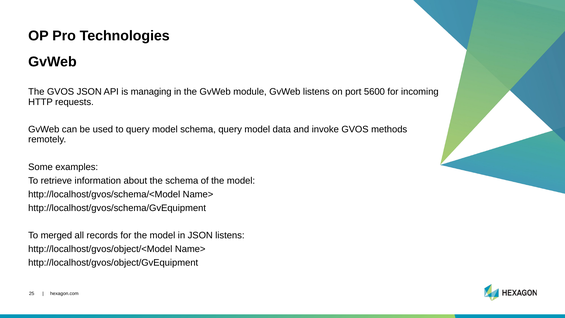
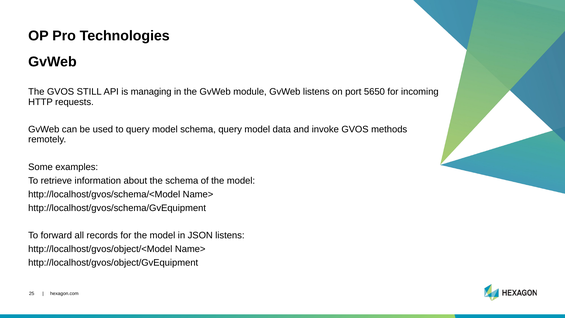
GVOS JSON: JSON -> STILL (89, 92)
5600: 5600 -> 5650 (374, 92)
merged: merged -> forward (56, 235)
